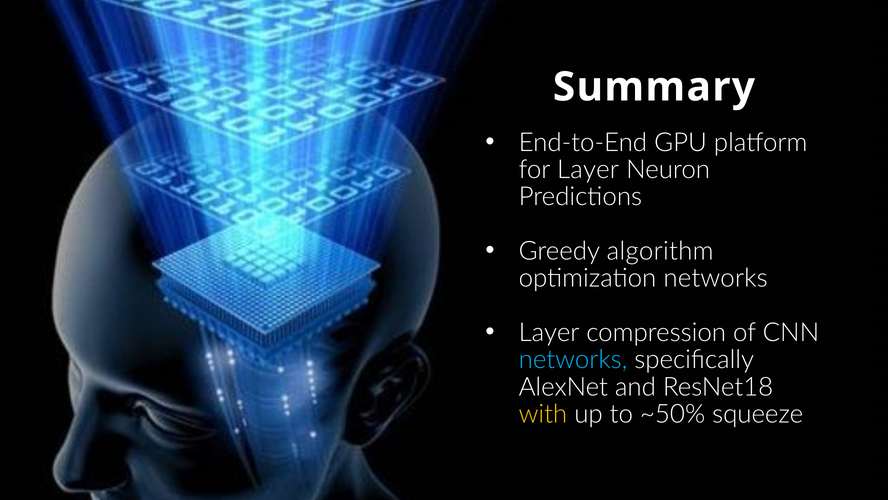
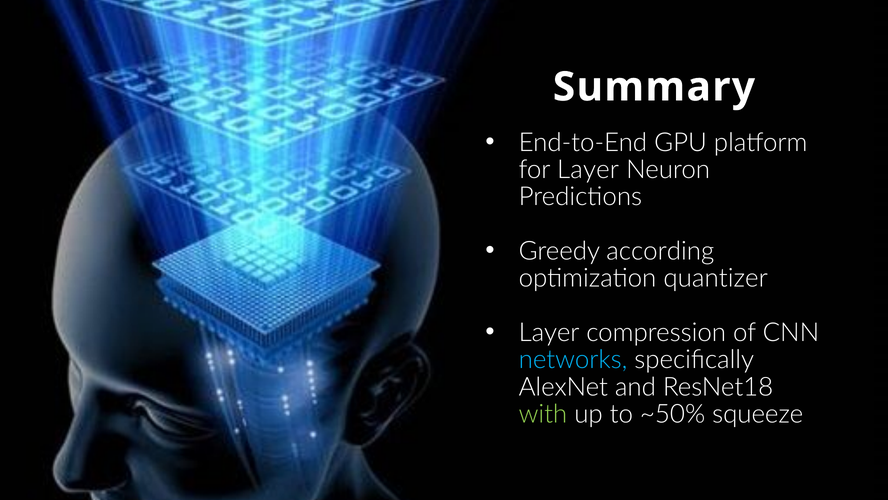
algorithm: algorithm -> according (660, 251)
optimization networks: networks -> quantizer (716, 278)
with colour: yellow -> light green (543, 414)
